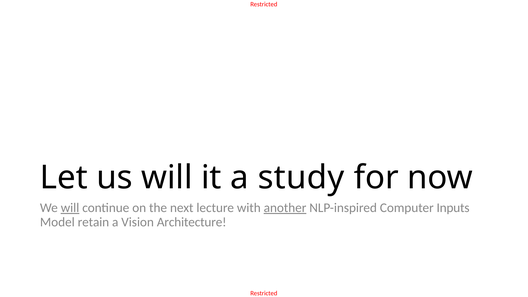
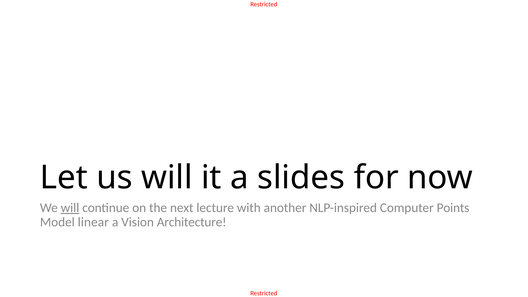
study: study -> slides (301, 178)
another underline: present -> none (285, 208)
Inputs: Inputs -> Points (453, 208)
retain: retain -> linear (93, 222)
